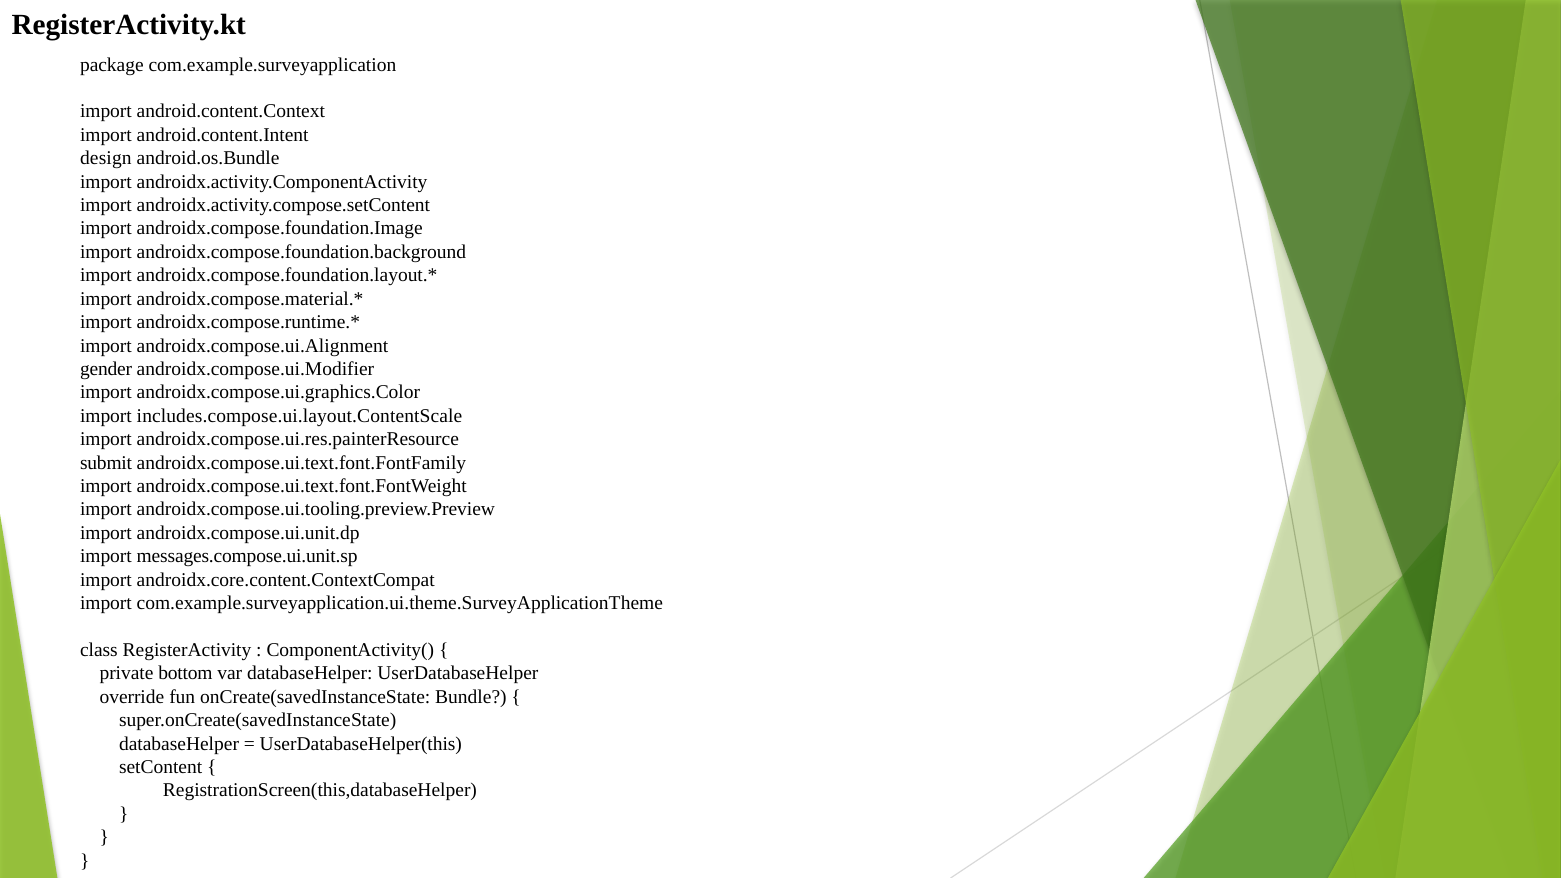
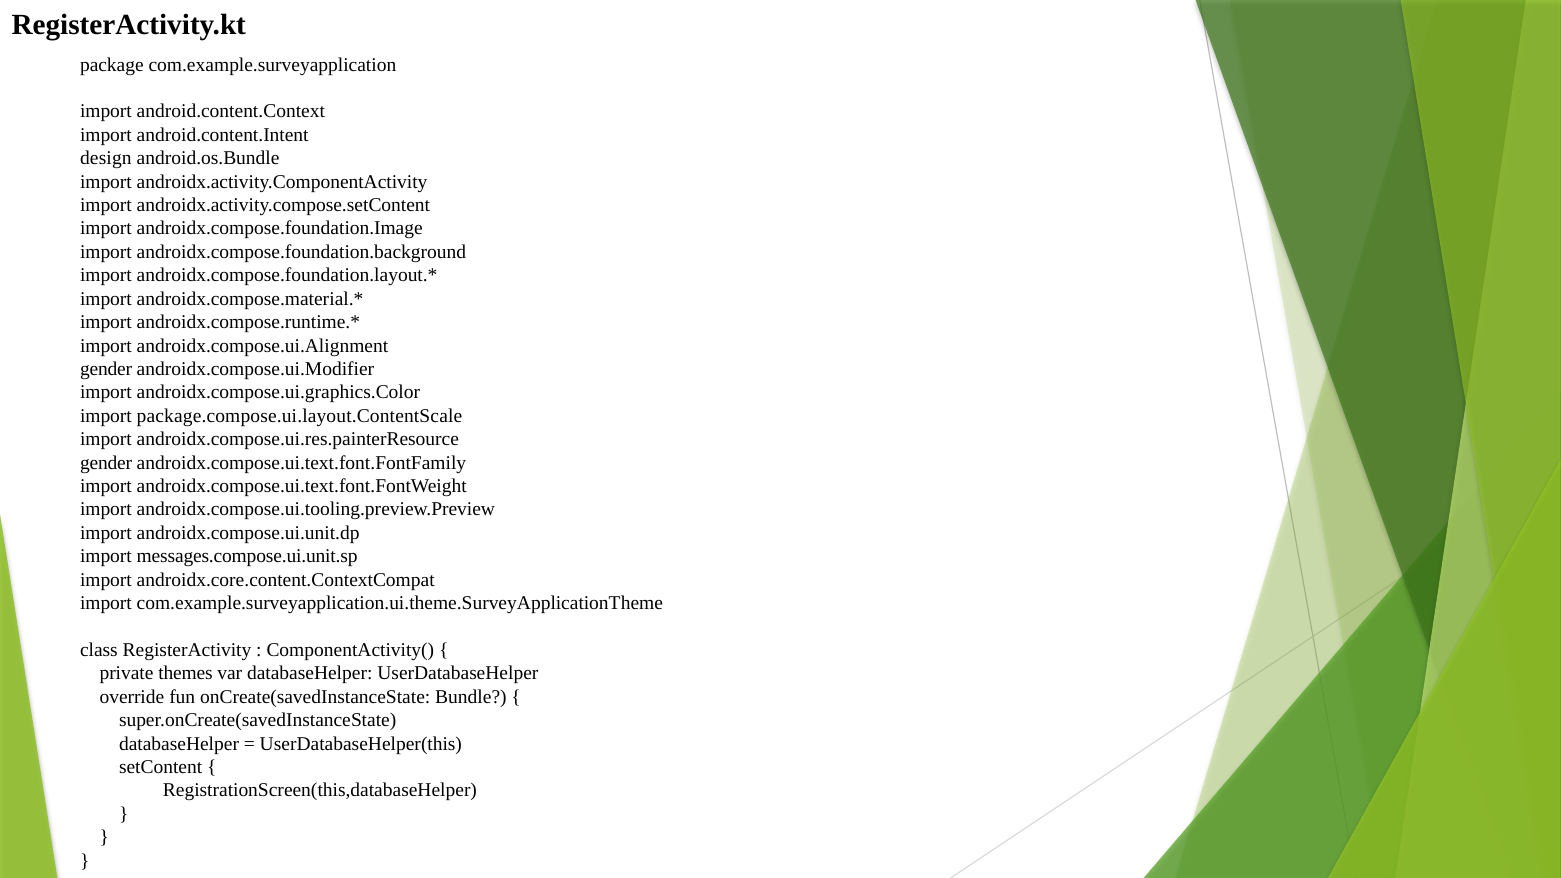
includes.compose.ui.layout.ContentScale: includes.compose.ui.layout.ContentScale -> package.compose.ui.layout.ContentScale (299, 416)
submit: submit -> gender (106, 463)
bottom: bottom -> themes (185, 673)
